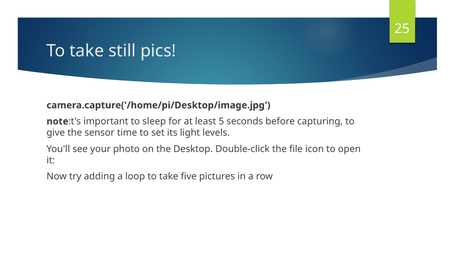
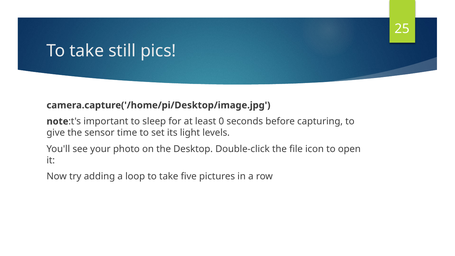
5: 5 -> 0 (221, 121)
